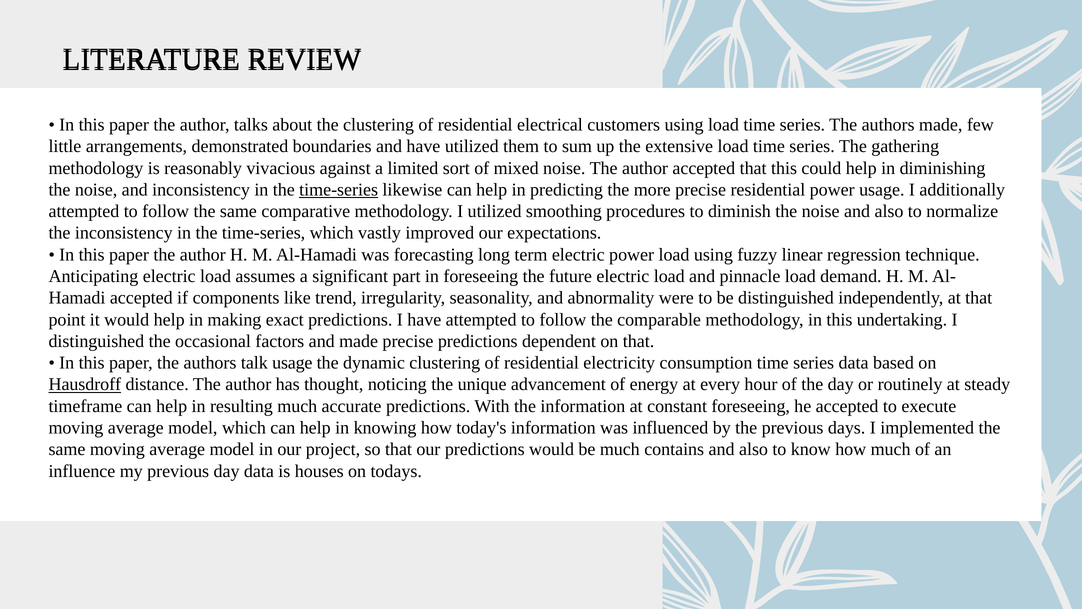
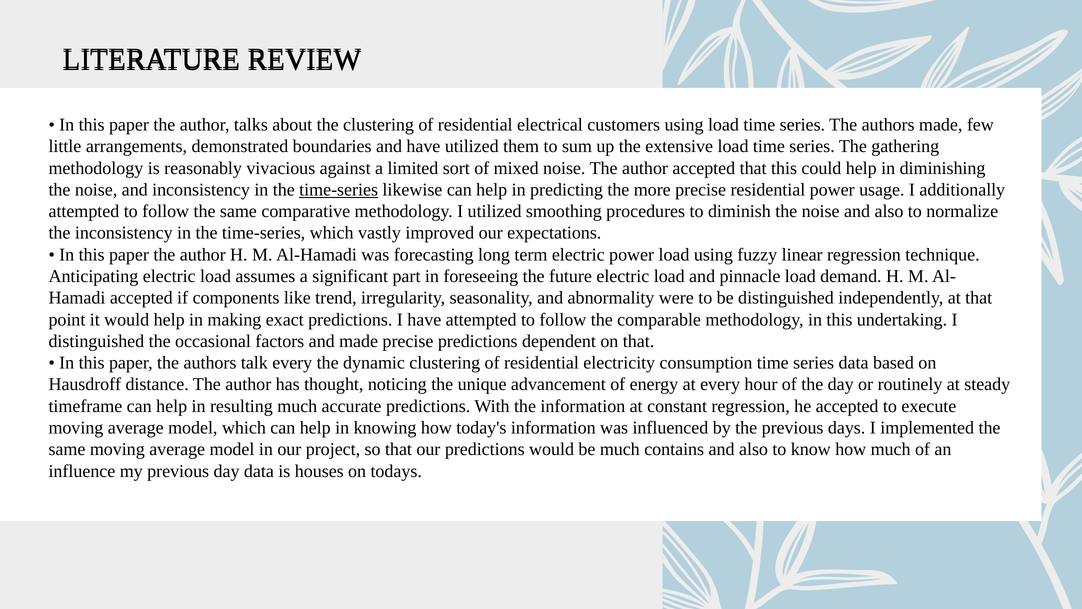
talk usage: usage -> every (292, 363)
Hausdroff underline: present -> none (85, 384)
constant foreseeing: foreseeing -> regression (751, 406)
